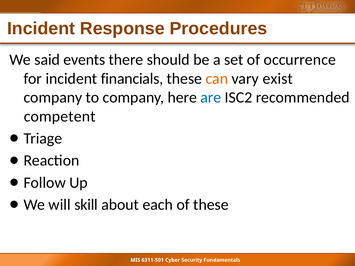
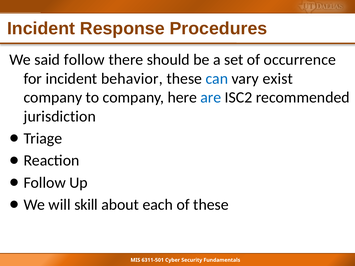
said events: events -> follow (84, 60)
financials: financials -> behavior (132, 79)
can colour: orange -> blue (217, 79)
competent: competent -> jurisdiction (60, 116)
